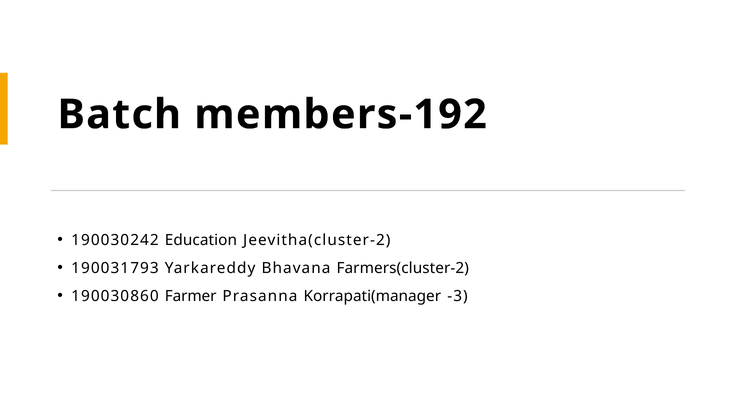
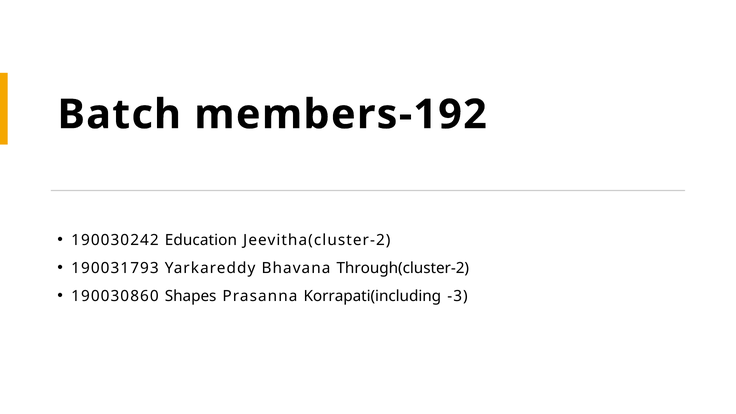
Farmers(cluster-2: Farmers(cluster-2 -> Through(cluster-2 (403, 268)
Farmer: Farmer -> Shapes (191, 296)
Korrapati(manager: Korrapati(manager -> Korrapati(including (372, 296)
